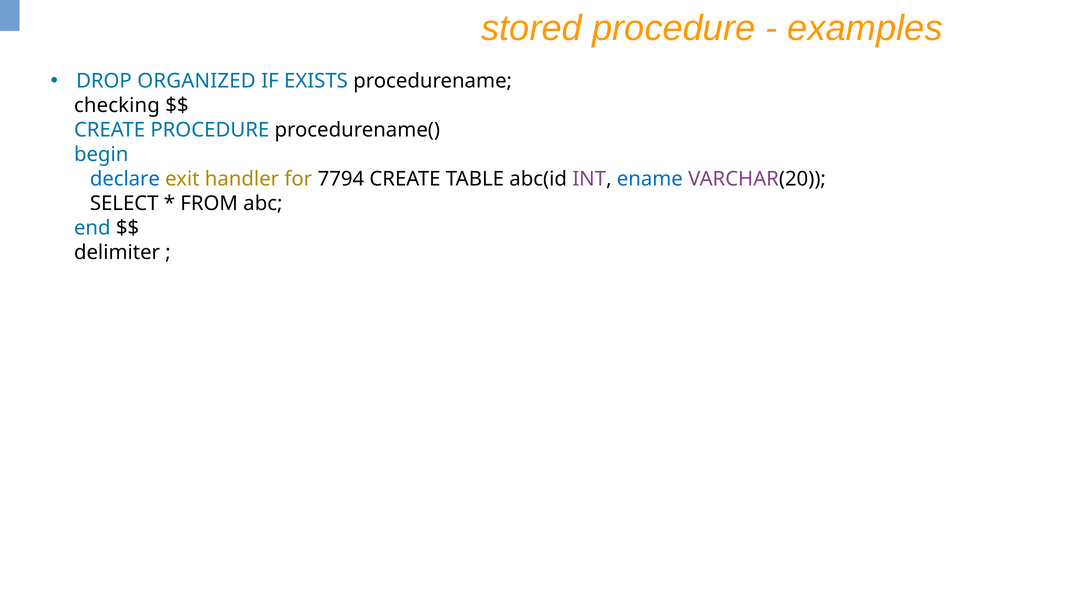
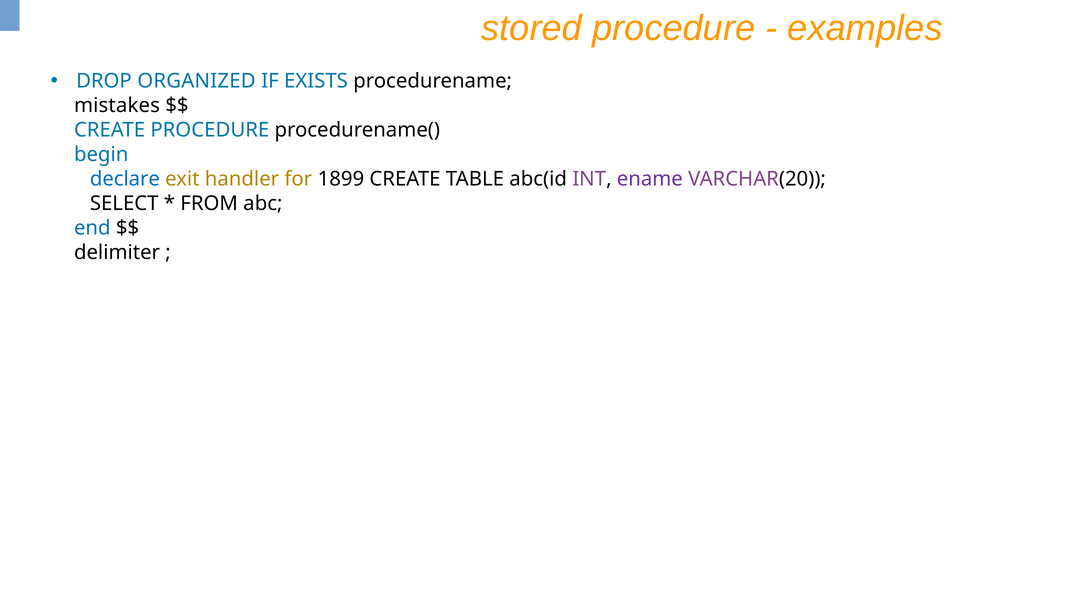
checking: checking -> mistakes (117, 106)
7794: 7794 -> 1899 (341, 179)
ename colour: blue -> purple (650, 179)
